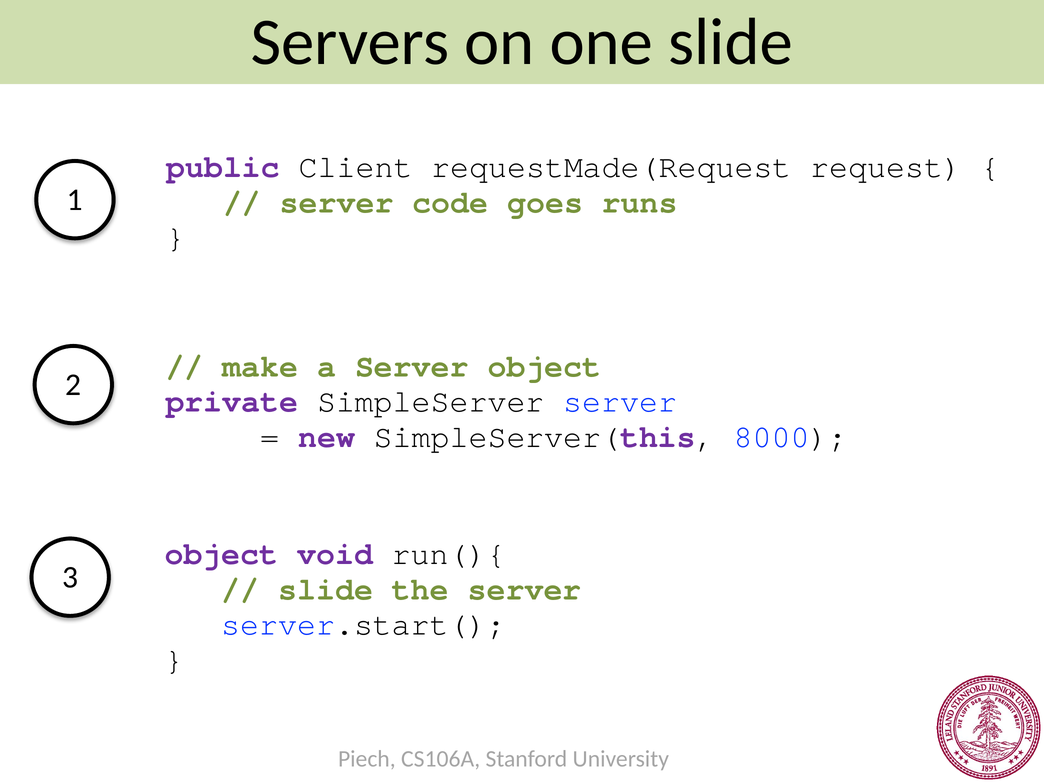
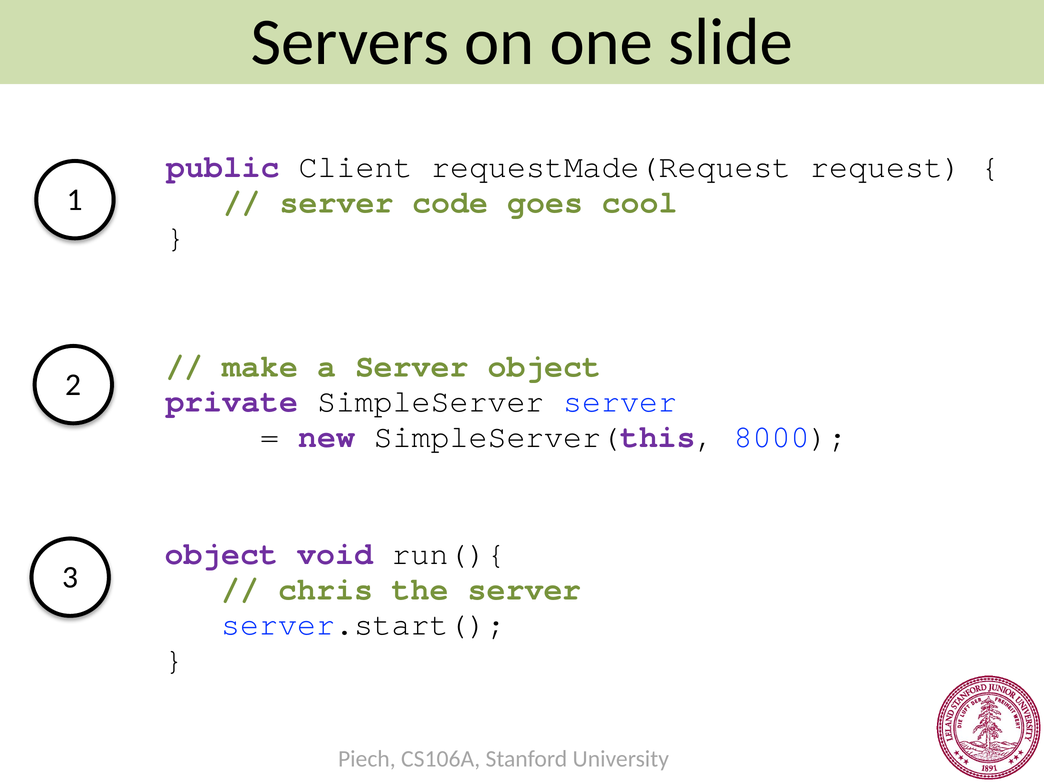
runs: runs -> cool (640, 202)
slide: slide -> chris (326, 589)
